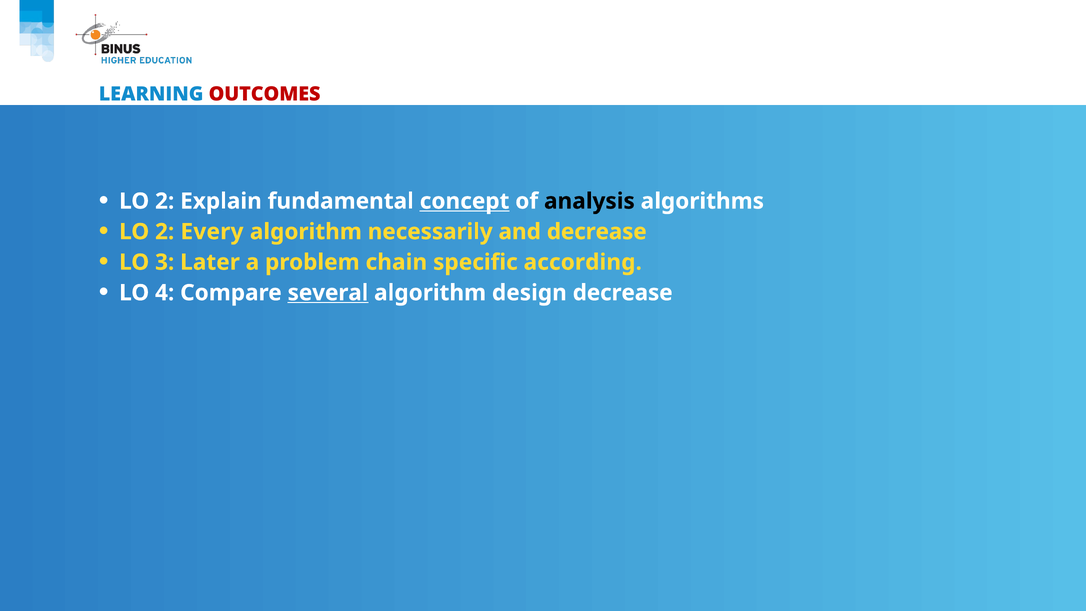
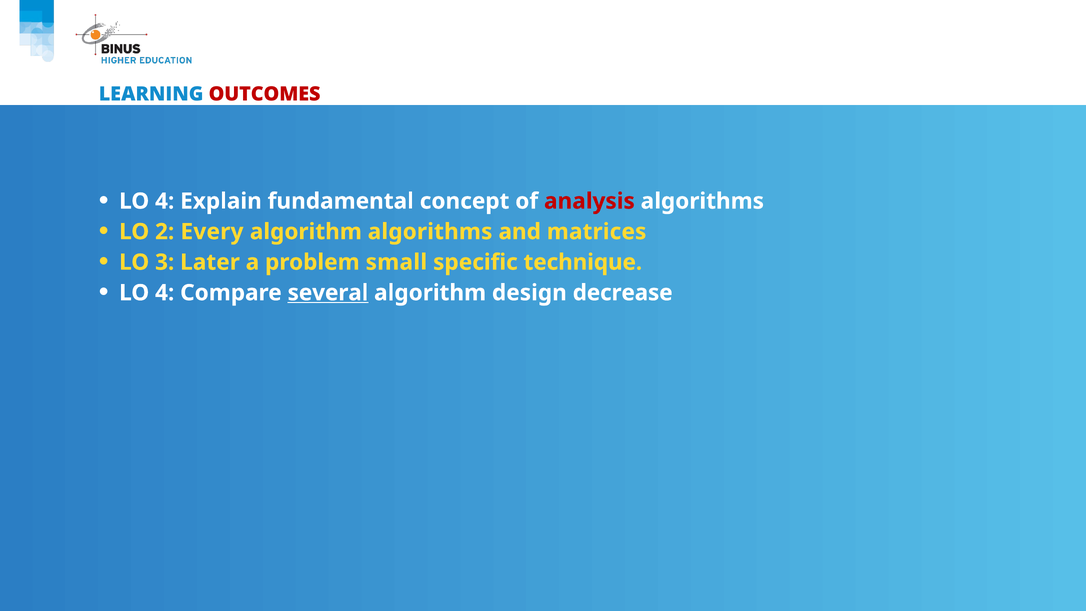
2: 2 -> 4 (165, 201)
concept underline: present -> none (465, 201)
analysis colour: black -> red (589, 201)
algorithm necessarily: necessarily -> algorithms (430, 232)
and decrease: decrease -> matrices (597, 232)
chain: chain -> small (396, 262)
according: according -> technique (583, 262)
